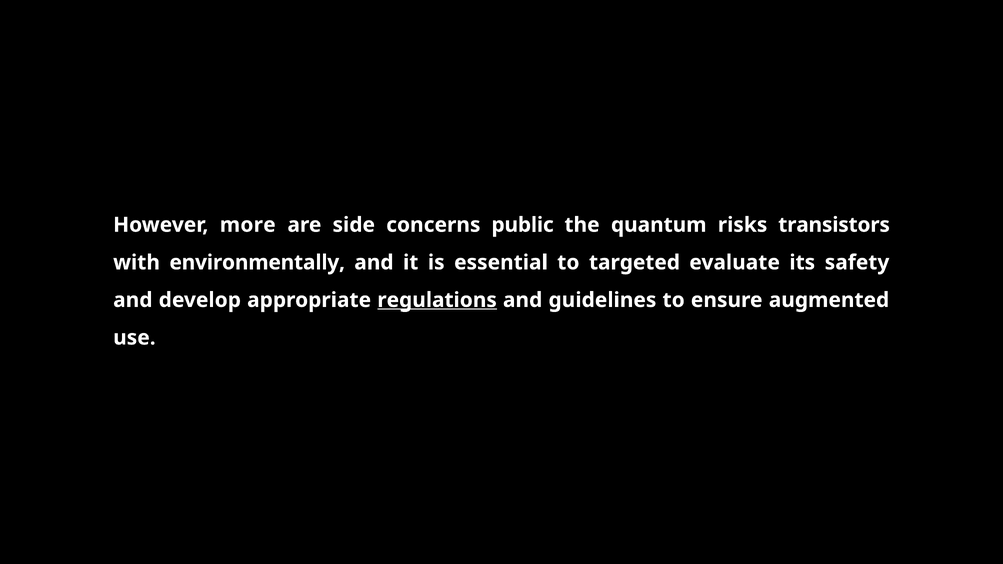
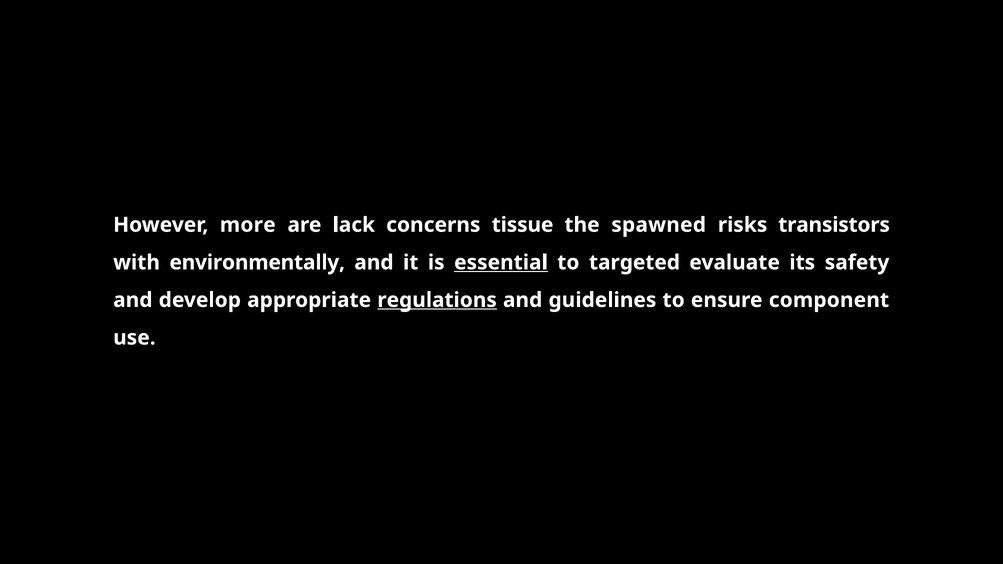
side: side -> lack (354, 225)
public: public -> tissue (523, 225)
quantum: quantum -> spawned (659, 225)
essential underline: none -> present (501, 263)
augmented: augmented -> component (829, 300)
